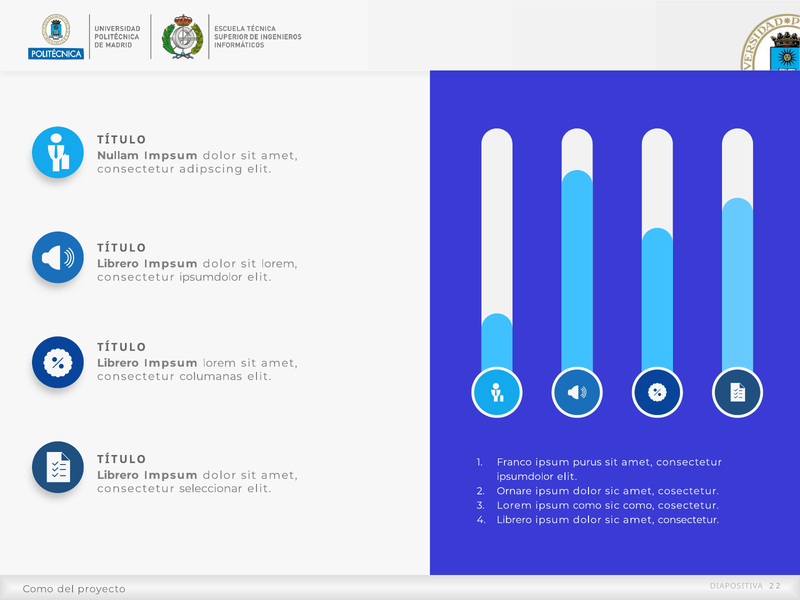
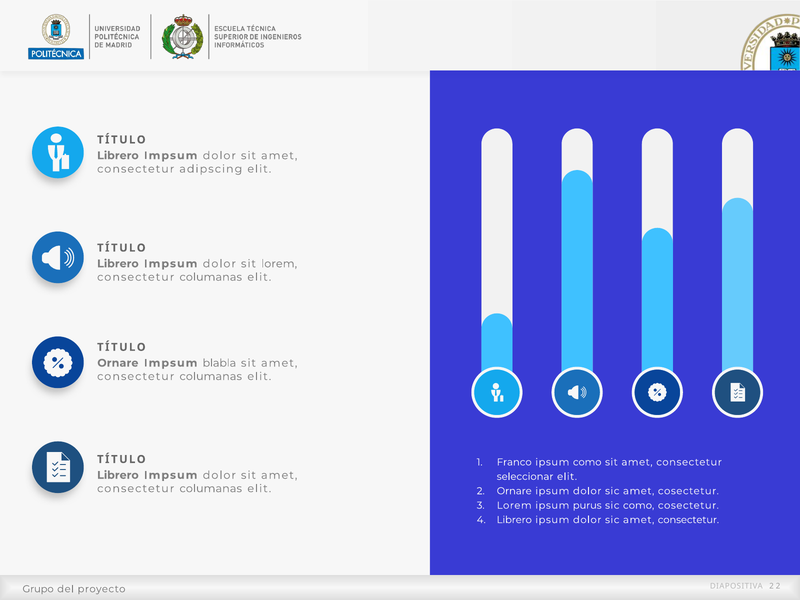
Nullam: Nullam -> Librero (118, 156)
ipsumdolor: ipsumdolor -> columanas (211, 277)
Librero: Librero -> Ornare (118, 363)
Impsum lorem: lorem -> blabla (219, 363)
ipsum purus: purus -> como (587, 462)
ipsumdolor: ipsumdolor -> seleccionar (525, 477)
seleccionar: seleccionar -> columanas (211, 489)
ipsum como: como -> purus (587, 505)
Como: Como -> Grupo (38, 589)
